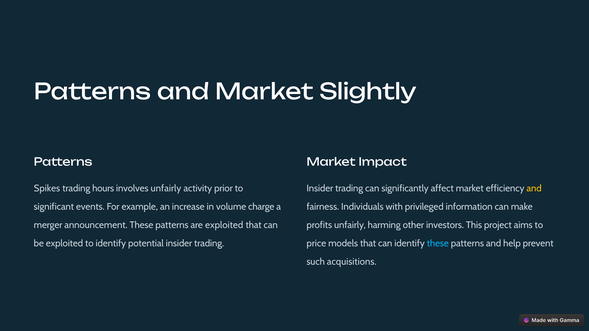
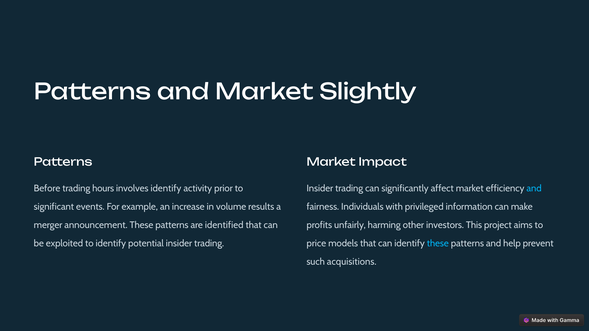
Spikes: Spikes -> Before (47, 188)
involves unfairly: unfairly -> identify (166, 188)
and colour: yellow -> light blue (534, 188)
charge: charge -> results (261, 207)
are exploited: exploited -> identified (224, 225)
